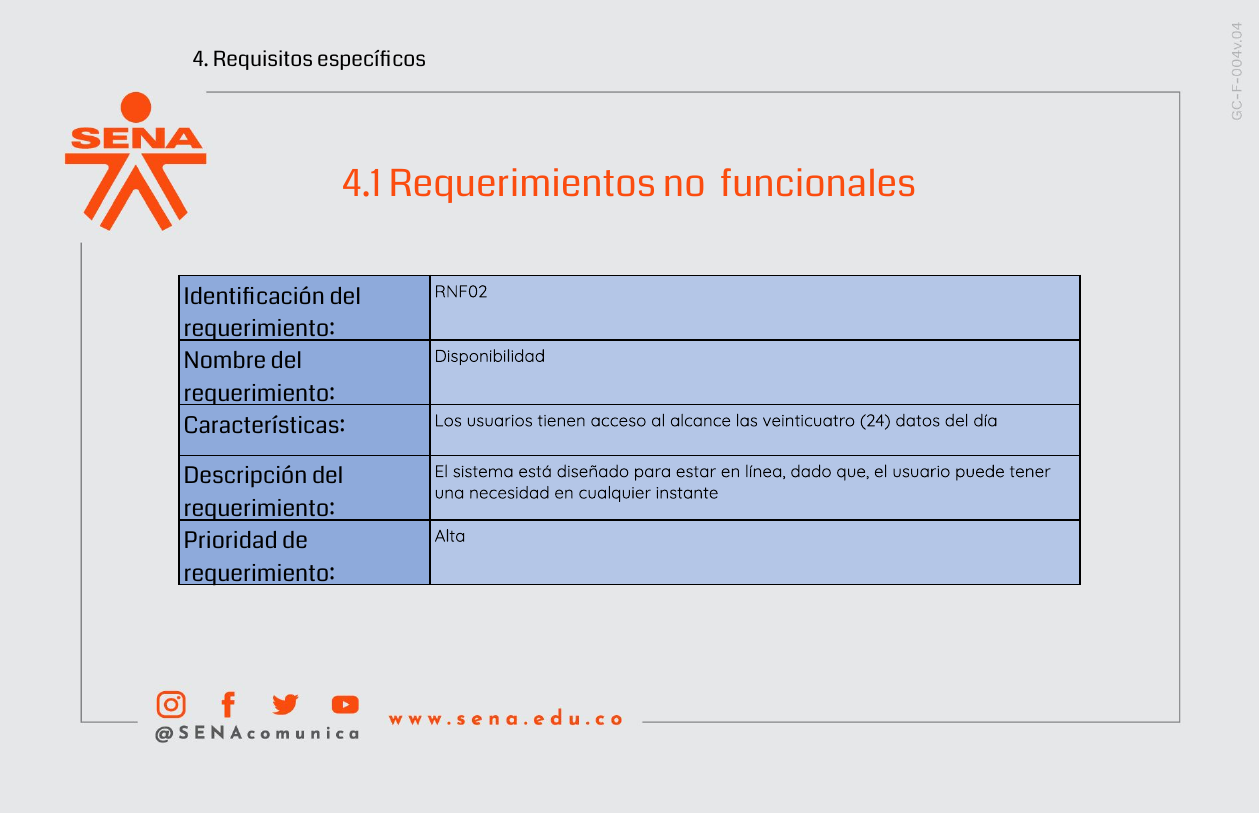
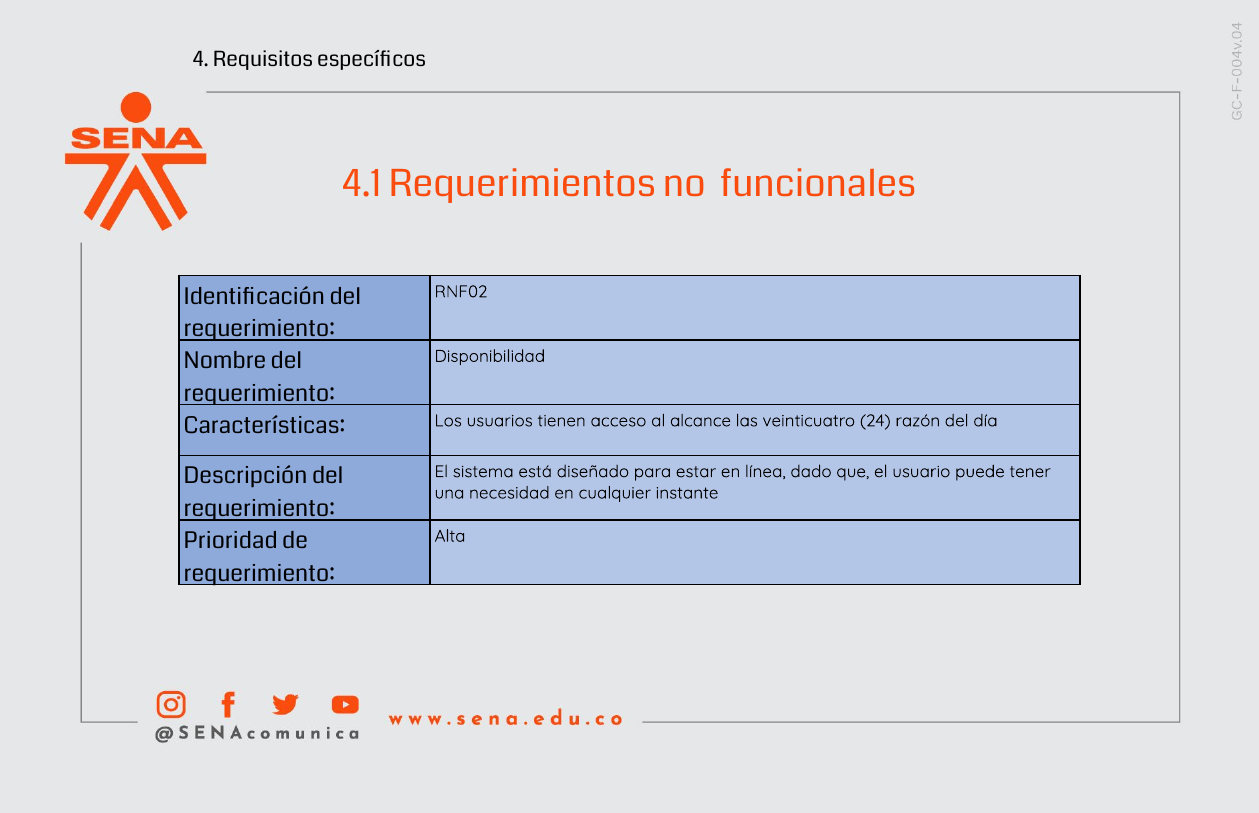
datos: datos -> razón (918, 421)
